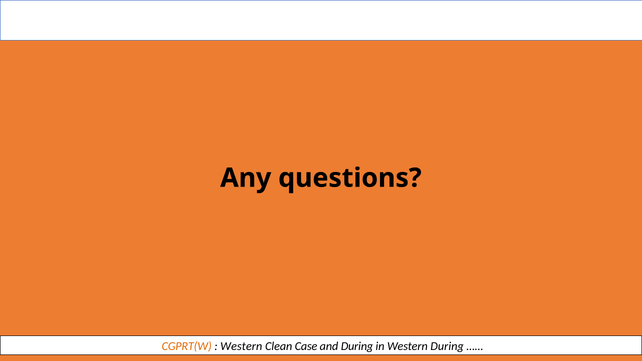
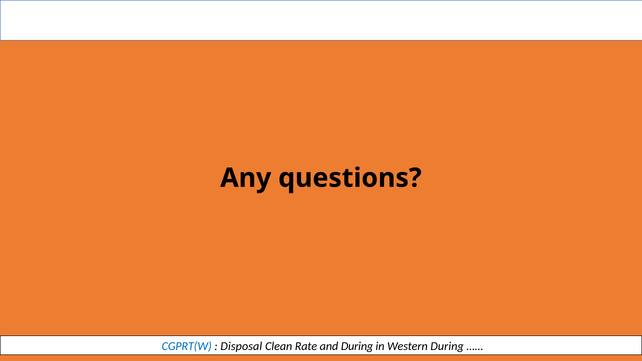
CGPRT(W colour: orange -> blue (187, 346)
Western: Western -> Disposal (241, 346)
Case: Case -> Rate (306, 346)
